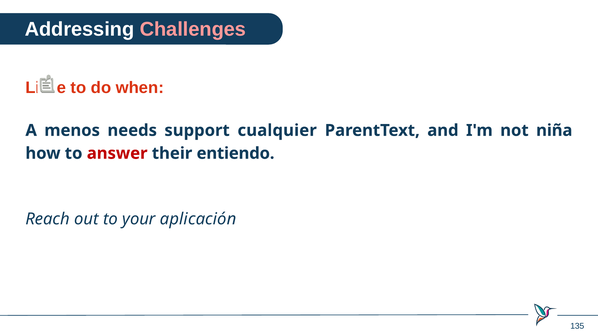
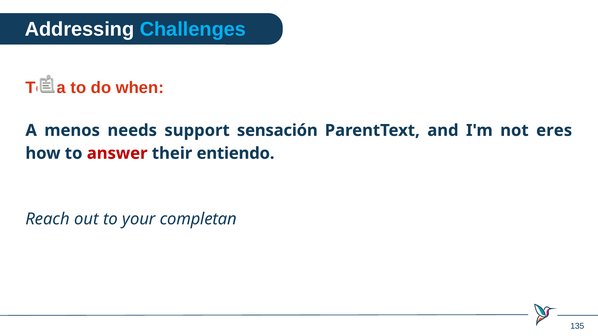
Challenges colour: pink -> light blue (193, 29)
Libre: Libre -> Toda (46, 88)
cualquier: cualquier -> sensación (277, 131)
niña: niña -> eres (554, 131)
aplicación: aplicación -> completan (198, 219)
